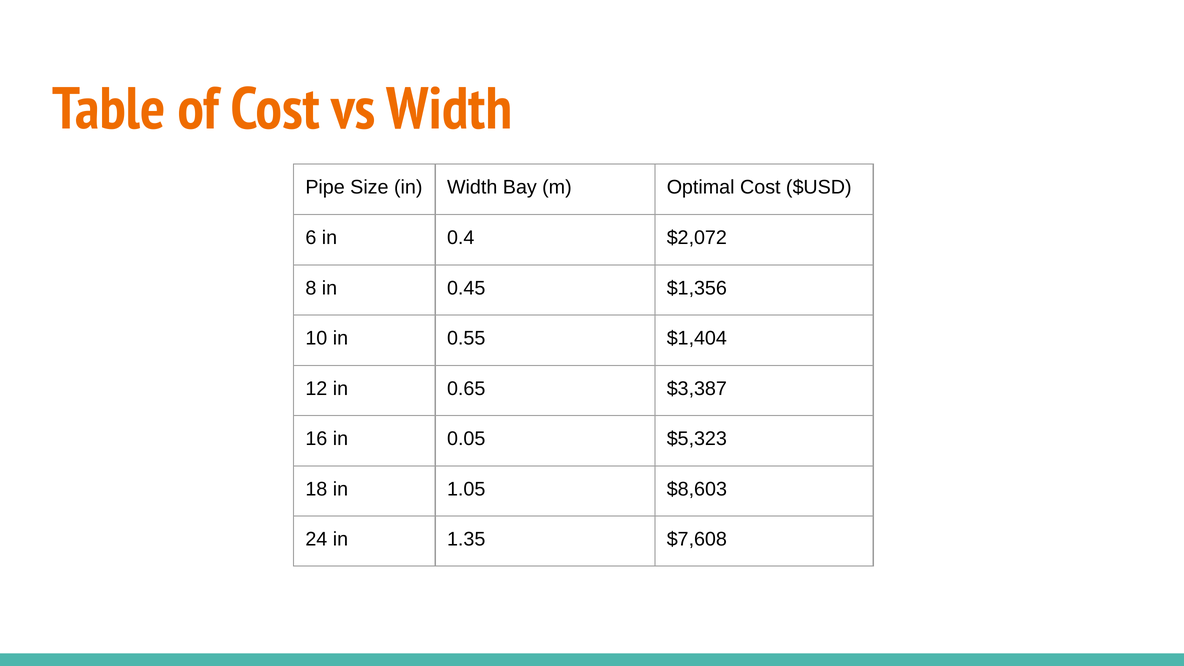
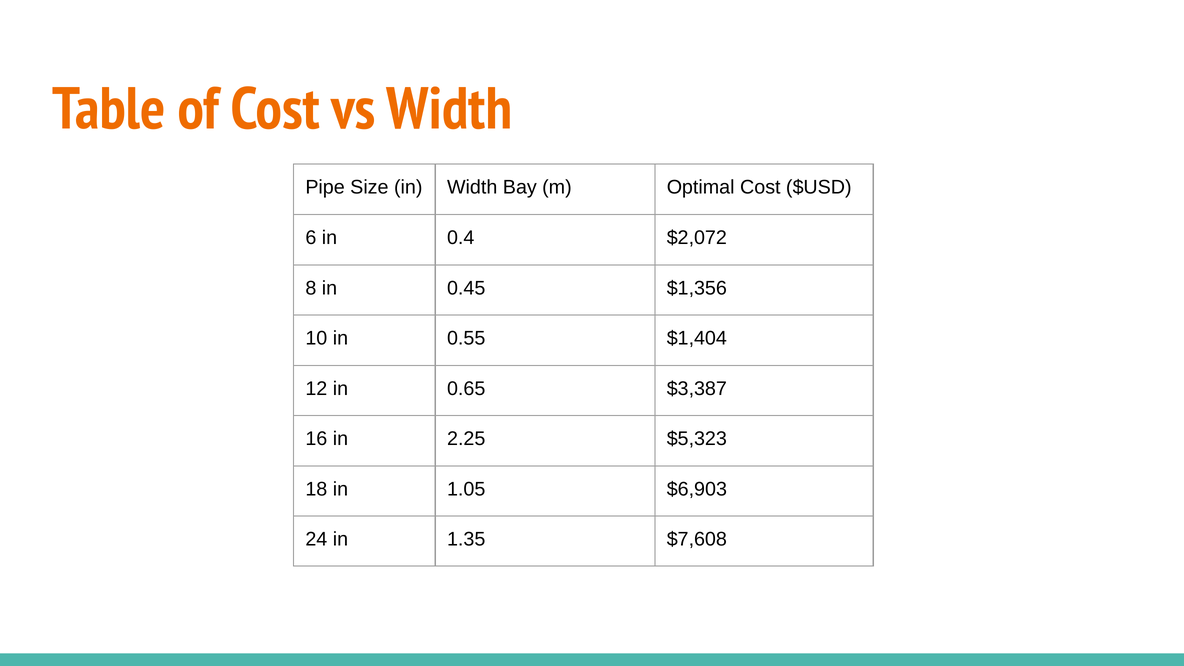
0.05: 0.05 -> 2.25 (466, 439)
$8,603: $8,603 -> $6,903 (697, 489)
